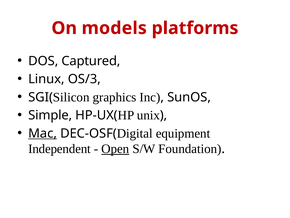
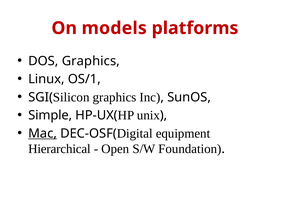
DOS Captured: Captured -> Graphics (91, 61)
OS/3: OS/3 -> OS/1 (84, 79)
Independent: Independent -> Hierarchical (59, 149)
Open underline: present -> none (115, 149)
